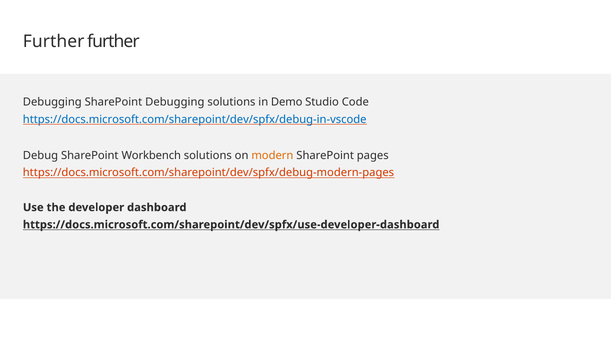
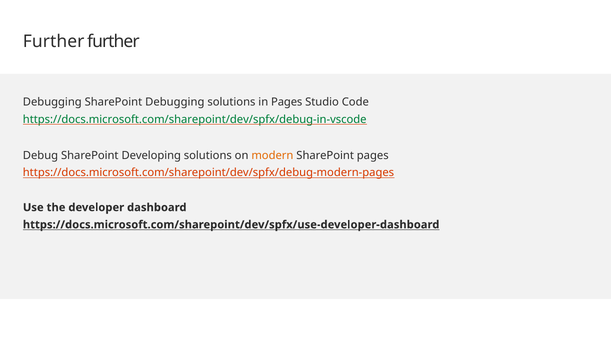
in Demo: Demo -> Pages (287, 102)
https://docs.microsoft.com/sharepoint/dev/spfx/debug-in-vscode colour: blue -> green (195, 120)
Workbench: Workbench -> Developing (151, 156)
